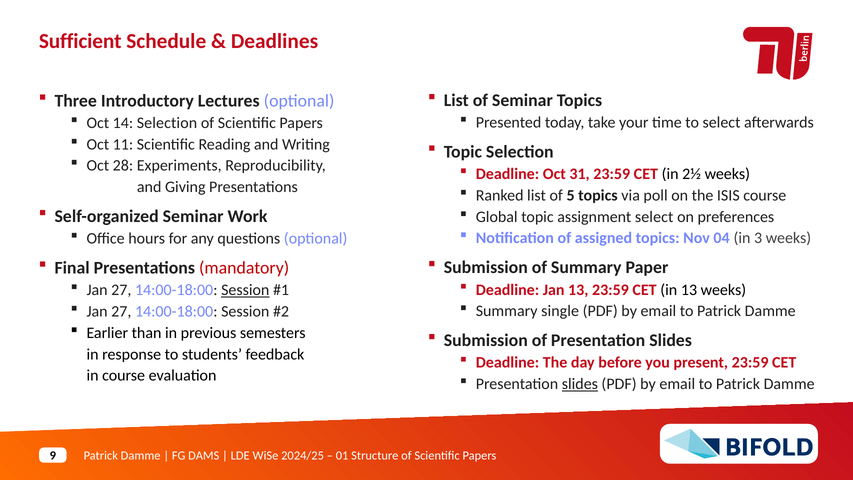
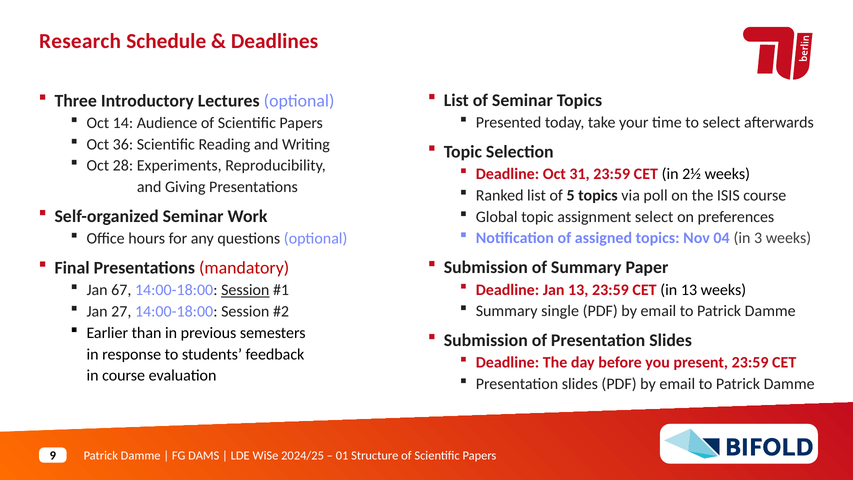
Sufficient: Sufficient -> Research (80, 41)
14 Selection: Selection -> Audience (167, 123)
11: 11 -> 36 (123, 144)
27: 27 -> 67 (121, 290)
slides underline: present -> none (580, 384)
